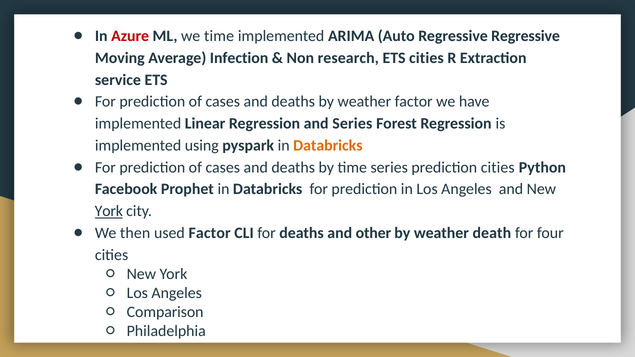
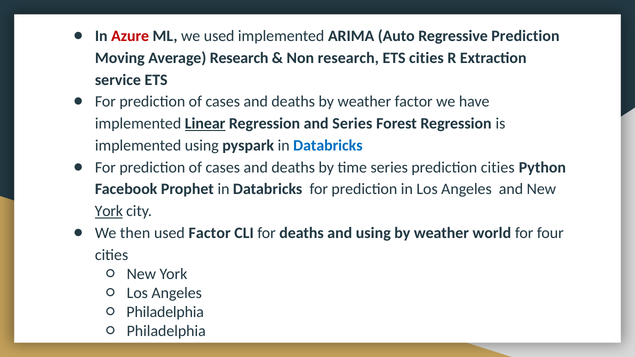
we time: time -> used (219, 36)
Regressive Regressive: Regressive -> Prediction (525, 36)
Average Infection: Infection -> Research (239, 58)
Linear underline: none -> present (205, 124)
Databricks colour: orange -> blue (328, 146)
and other: other -> using (373, 233)
death: death -> world (492, 233)
Comparison: Comparison -> Philadelphia (165, 312)
